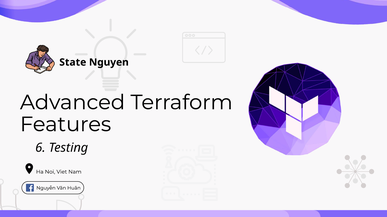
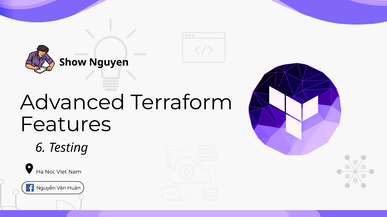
State: State -> Show (73, 62)
